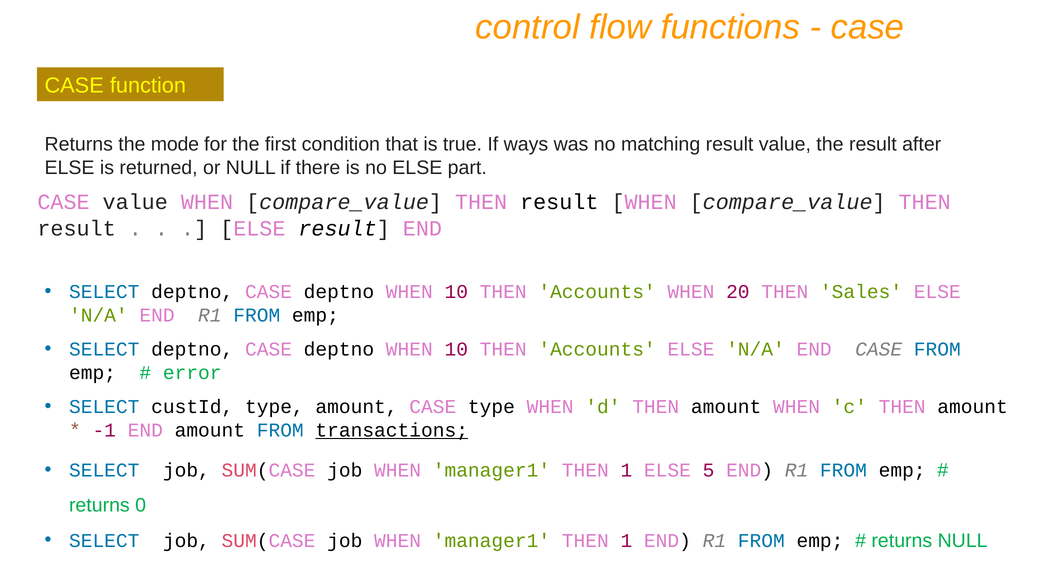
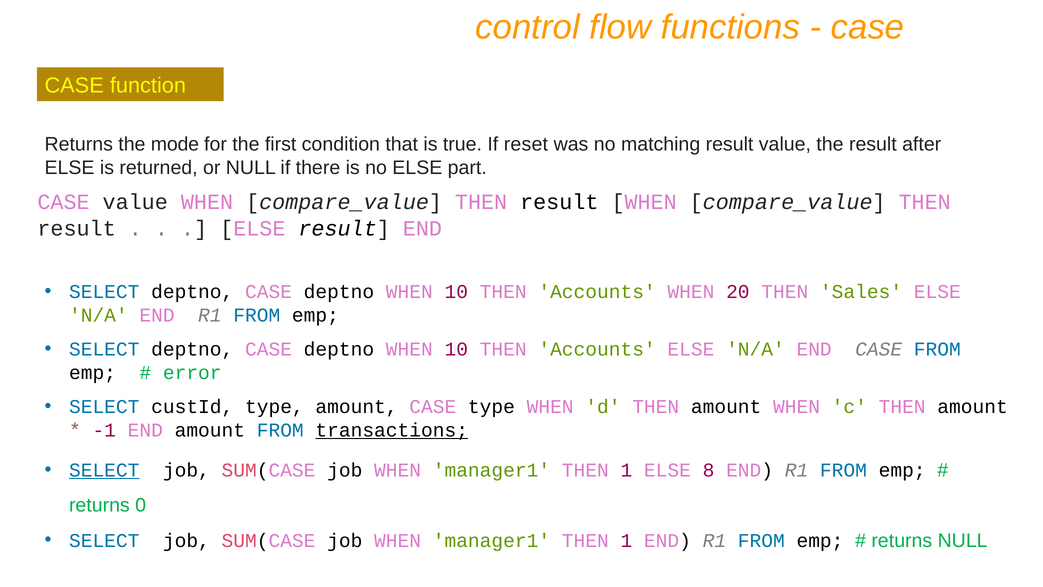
ways: ways -> reset (526, 144)
SELECT underline: none -> present (104, 470)
5: 5 -> 8 (709, 470)
